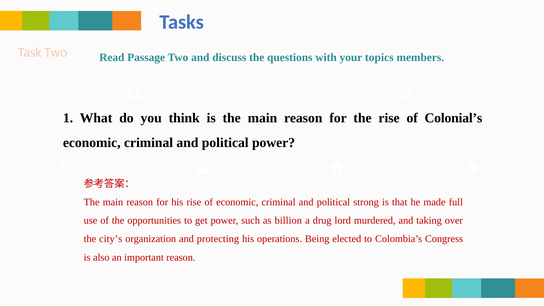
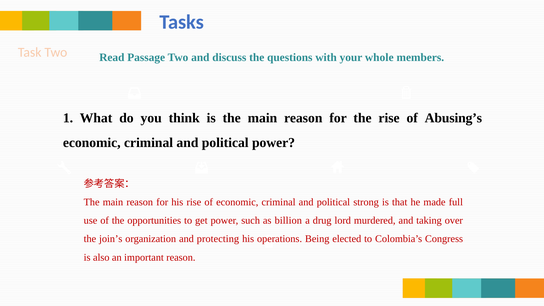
topics: topics -> whole (379, 58)
Colonial’s: Colonial’s -> Abusing’s (453, 118)
city’s: city’s -> join’s (111, 239)
